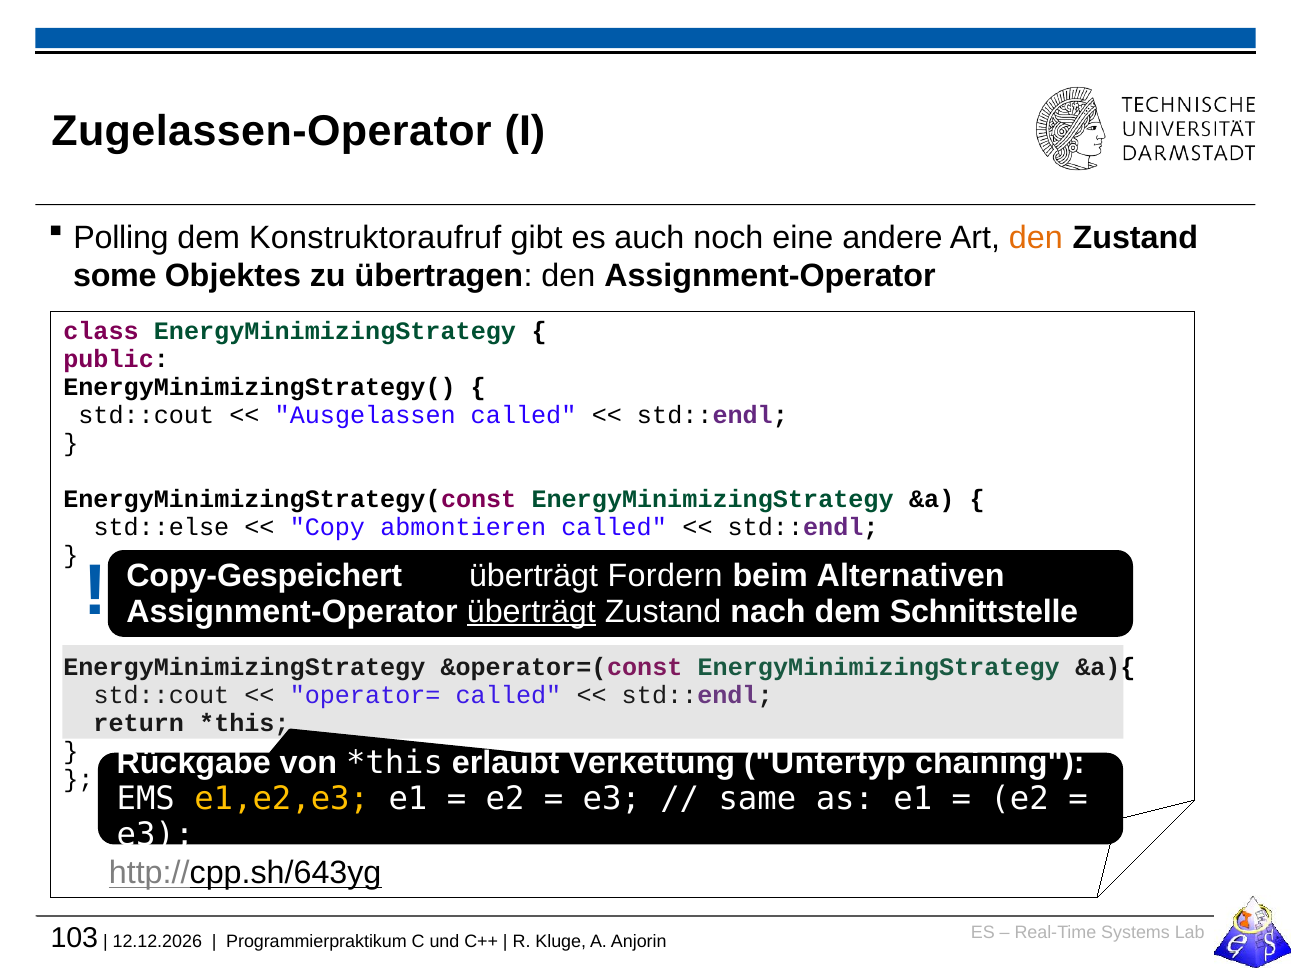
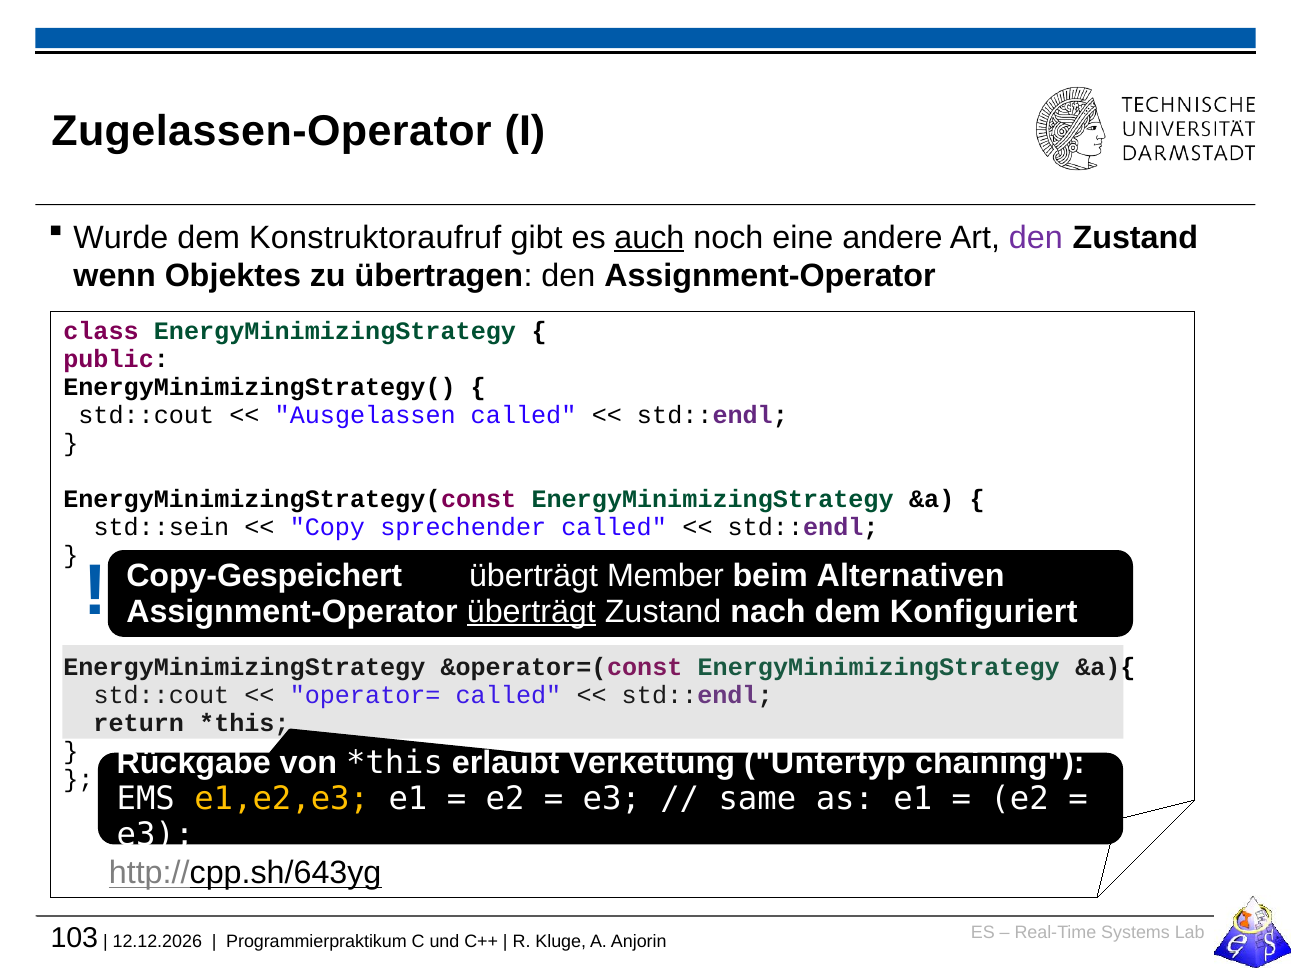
Polling: Polling -> Wurde (121, 238)
auch underline: none -> present (649, 238)
den colour: orange -> purple (1036, 238)
some: some -> wenn (115, 276)
std::else: std::else -> std::sein (161, 528)
abmontieren: abmontieren -> sprechender (463, 528)
Fordern: Fordern -> Member (665, 576)
Schnittstelle: Schnittstelle -> Konfiguriert (984, 612)
